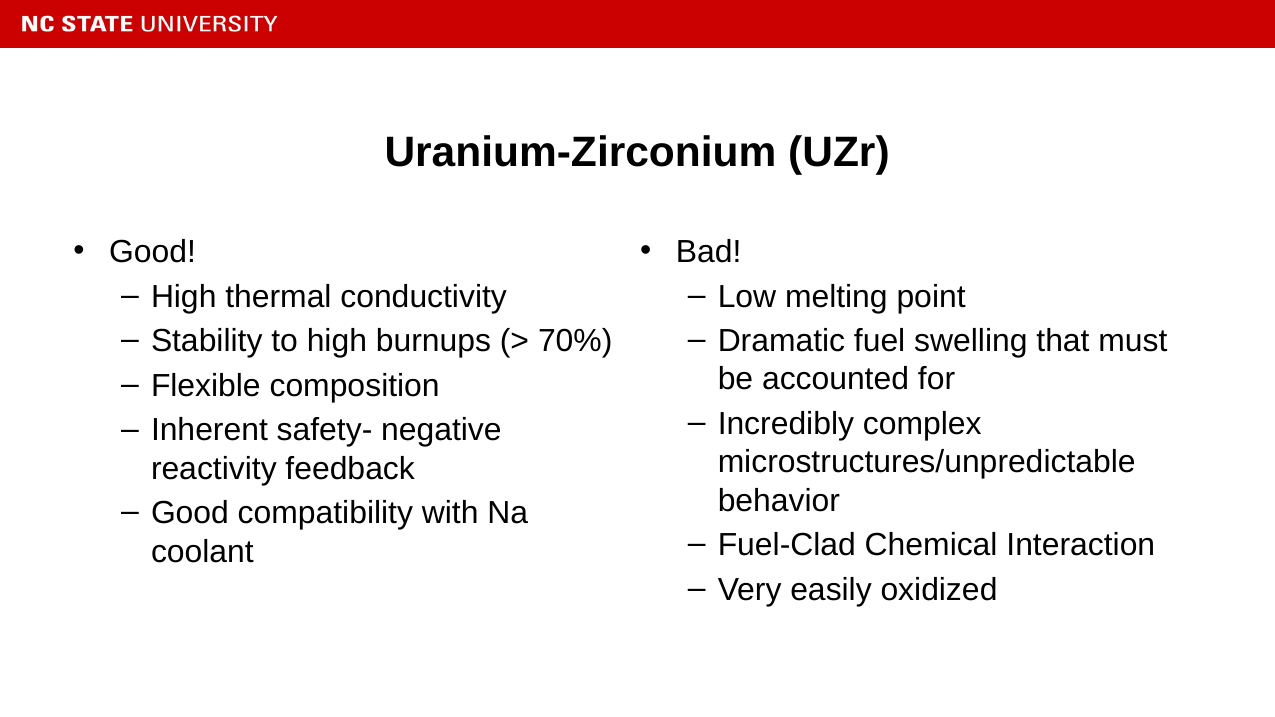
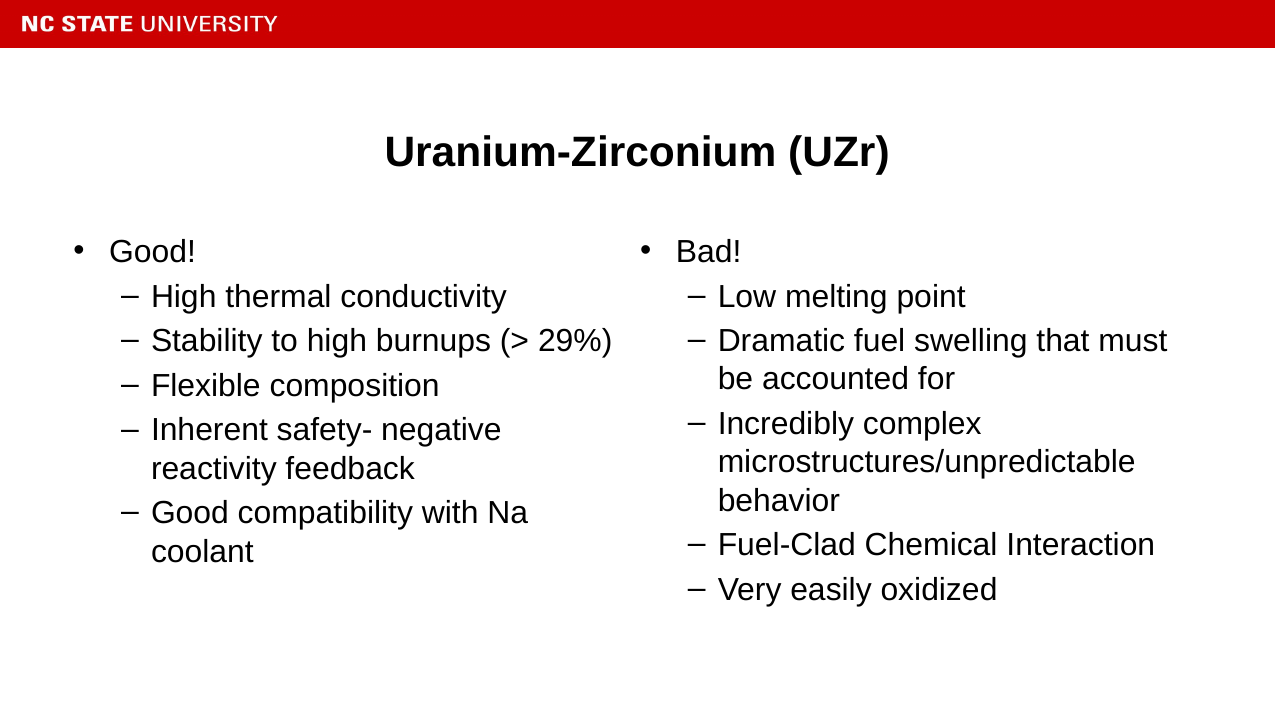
70%: 70% -> 29% (575, 341)
